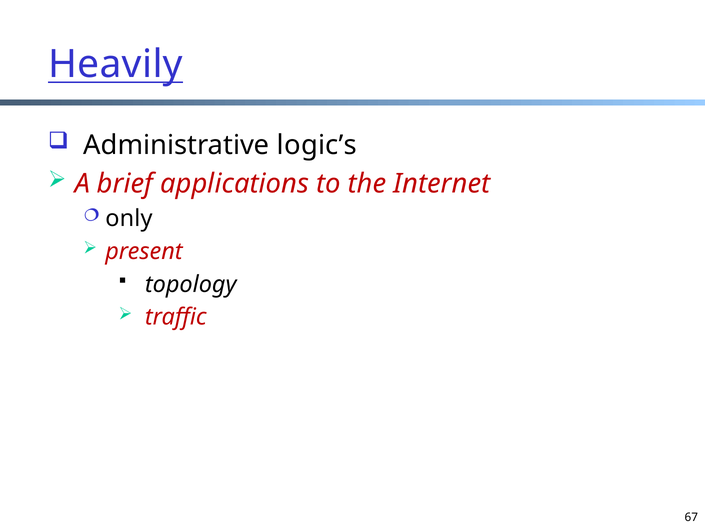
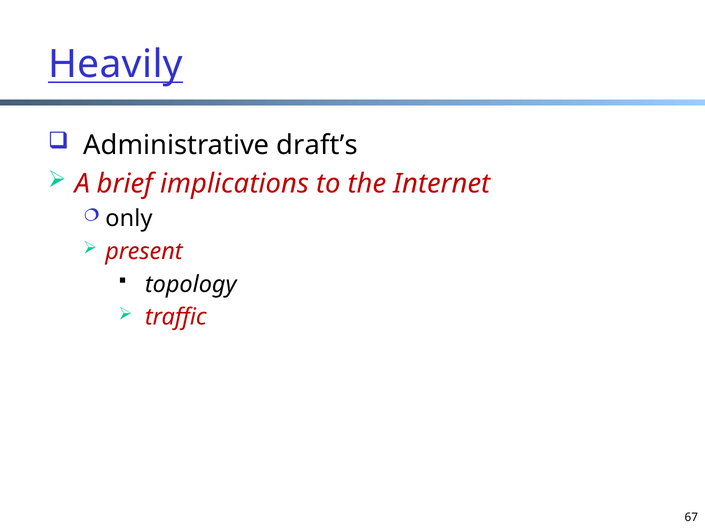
logic’s: logic’s -> draft’s (317, 145)
applications: applications -> implications (235, 184)
